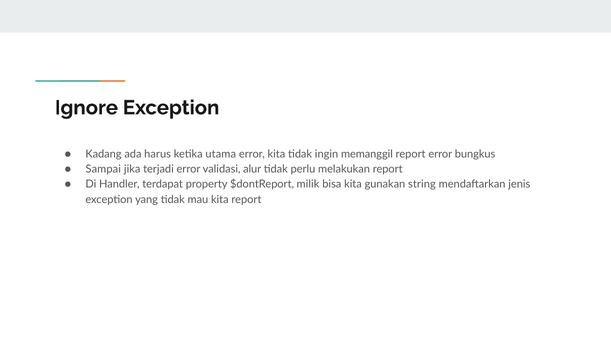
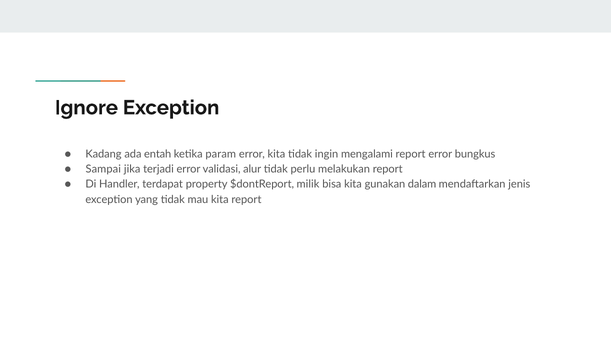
harus: harus -> entah (158, 154)
utama: utama -> param (221, 154)
memanggil: memanggil -> mengalami (367, 154)
string: string -> dalam (422, 185)
